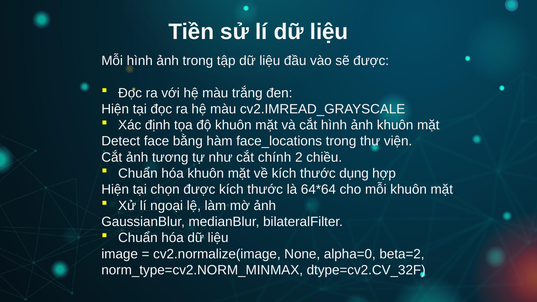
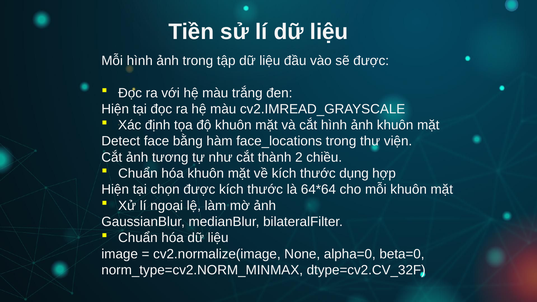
chính: chính -> thành (275, 157)
beta=2: beta=2 -> beta=0 (402, 254)
